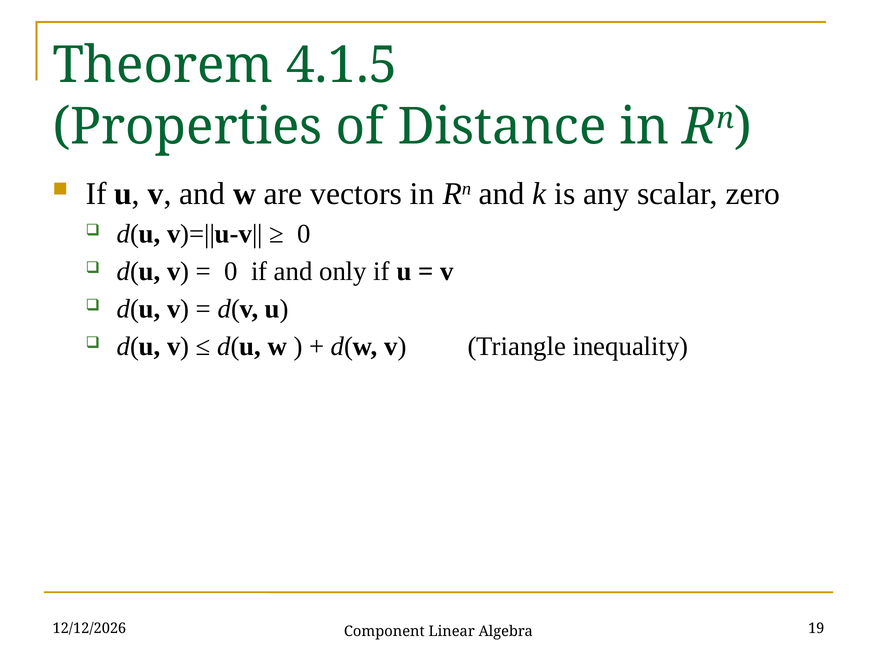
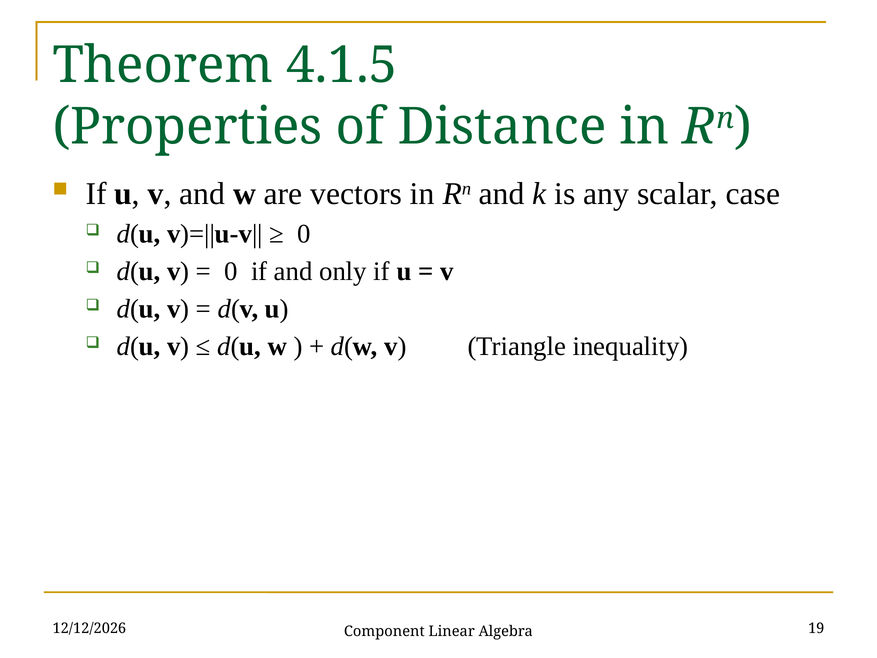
zero: zero -> case (753, 194)
